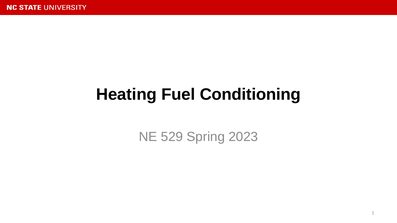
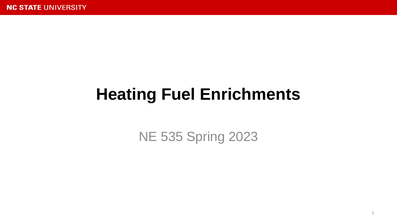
Conditioning: Conditioning -> Enrichments (250, 94)
529: 529 -> 535 (172, 137)
